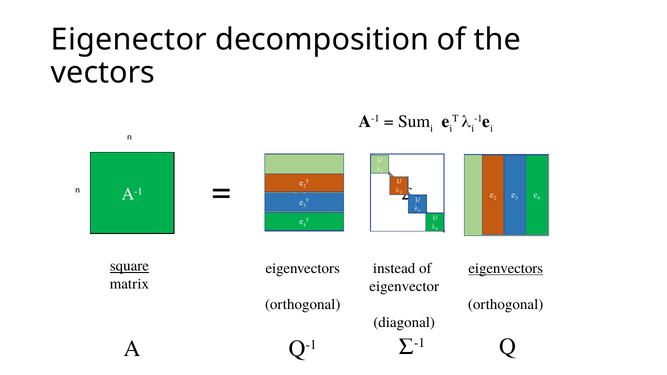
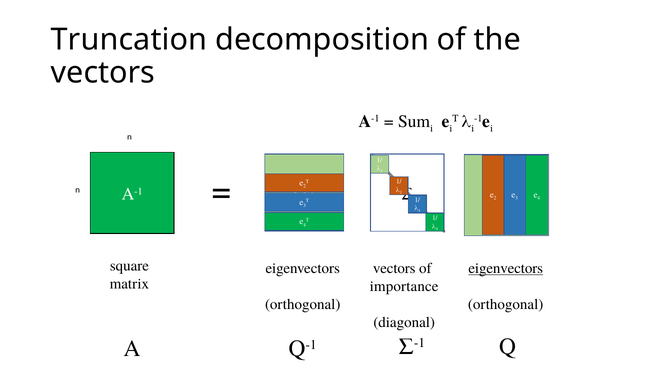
Eigenector: Eigenector -> Truncation (129, 40)
square underline: present -> none (129, 266)
instead: instead -> vectors (394, 268)
eigenvector: eigenvector -> importance (404, 286)
